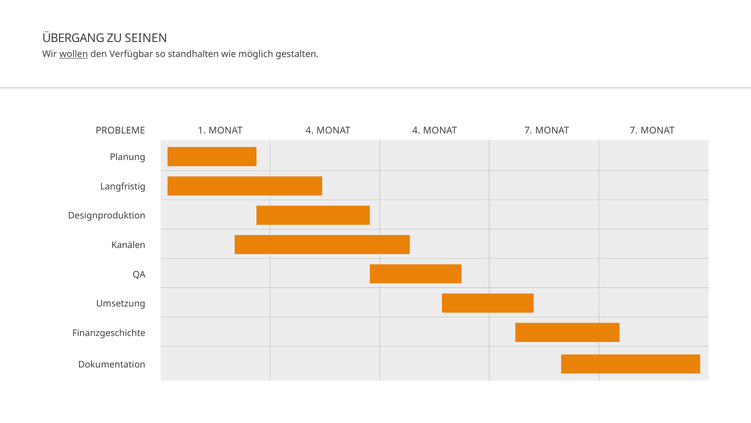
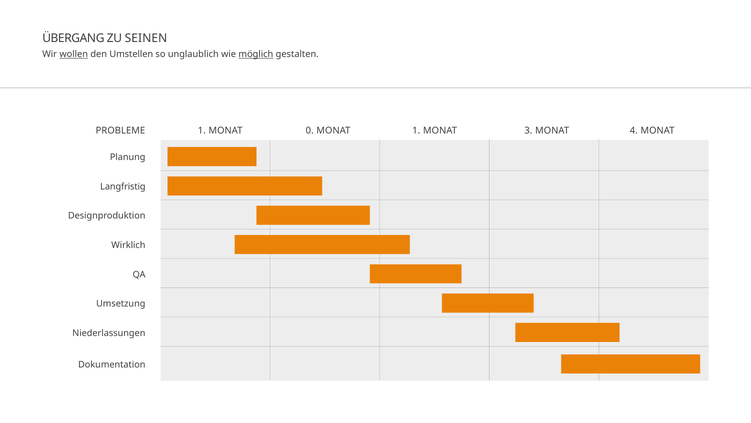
Verfügbar: Verfügbar -> Umstellen (131, 54)
standhalten: standhalten -> unglaublich (193, 54)
möglich underline: none -> present (256, 54)
1 MONAT 4: 4 -> 0 (310, 131)
4: 4 -> 1 (416, 131)
7: 7 -> 3 (528, 131)
7: 7 -> 4 (634, 131)
Kanälen: Kanälen -> Wirklich (128, 245)
Finanzgeschichte: Finanzgeschichte -> Niederlassungen (109, 333)
